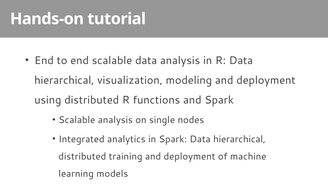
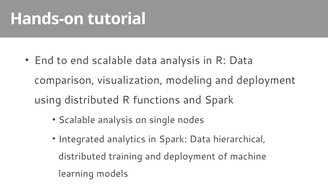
hierarchical: hierarchical -> comparison (64, 80)
